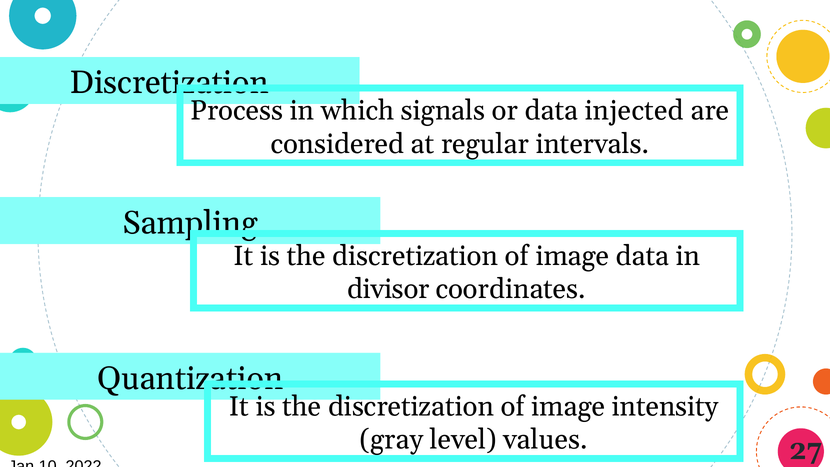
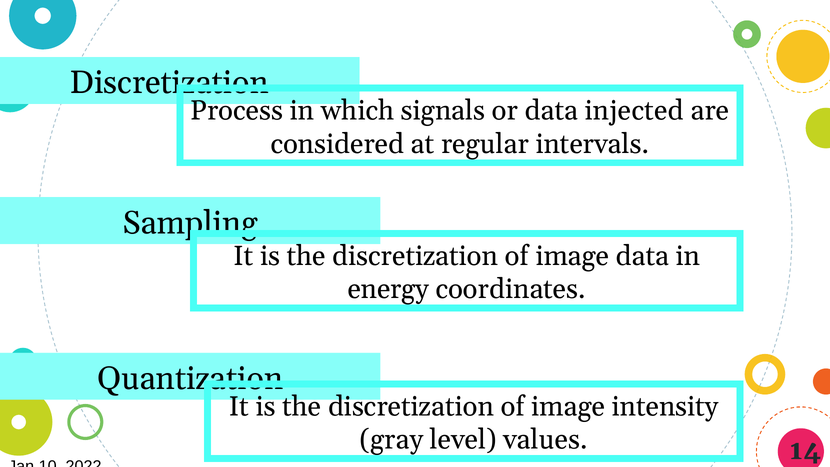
divisor: divisor -> energy (388, 289)
27: 27 -> 14 (805, 450)
